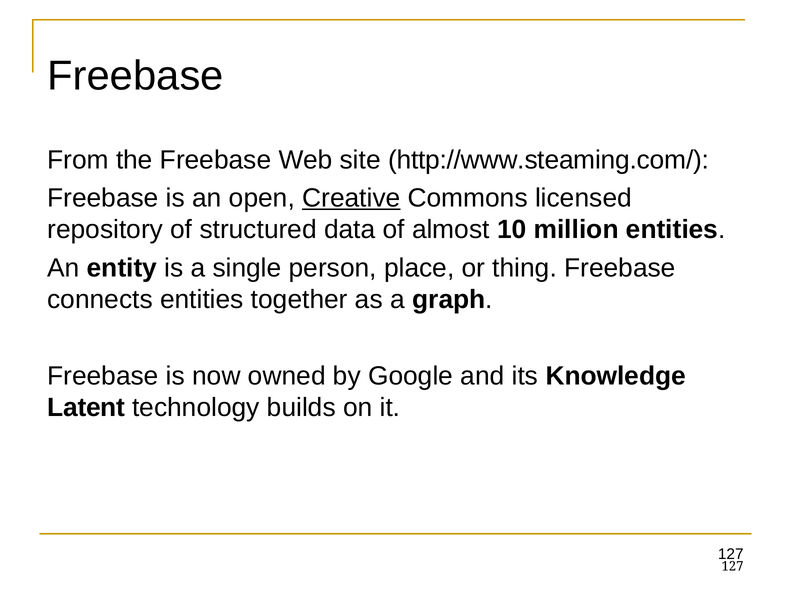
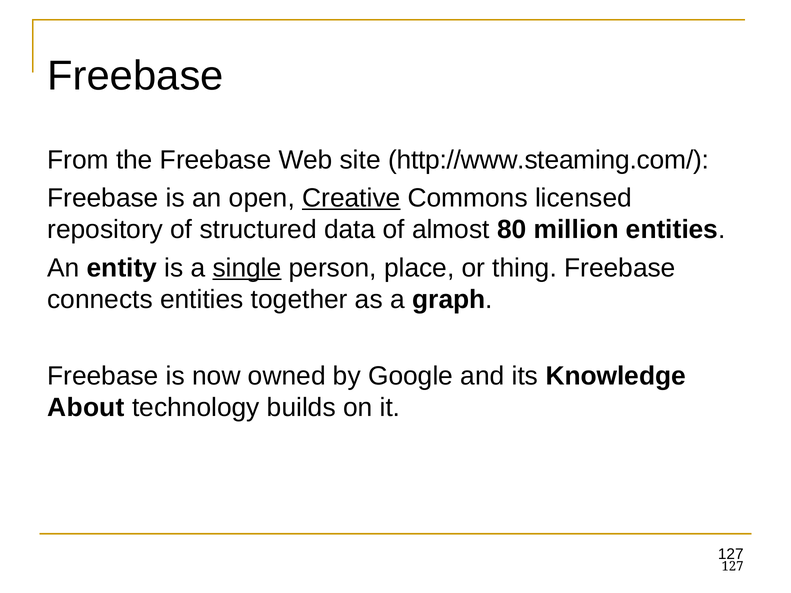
10: 10 -> 80 (512, 230)
single underline: none -> present (247, 268)
Latent: Latent -> About (86, 408)
